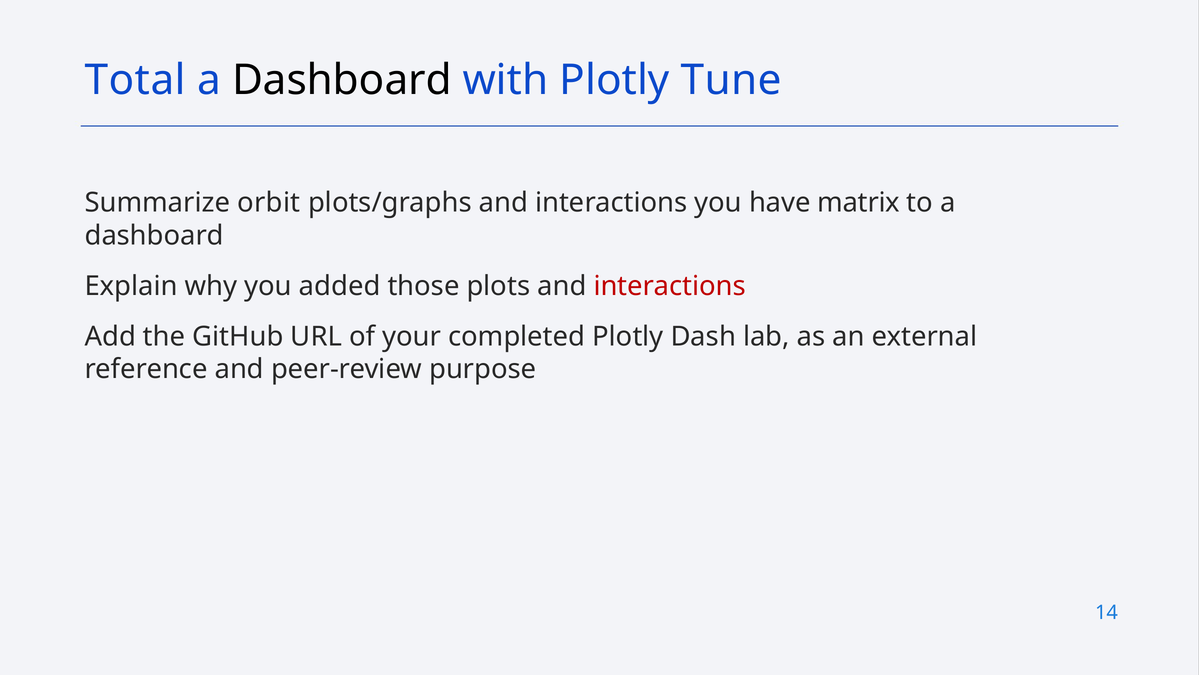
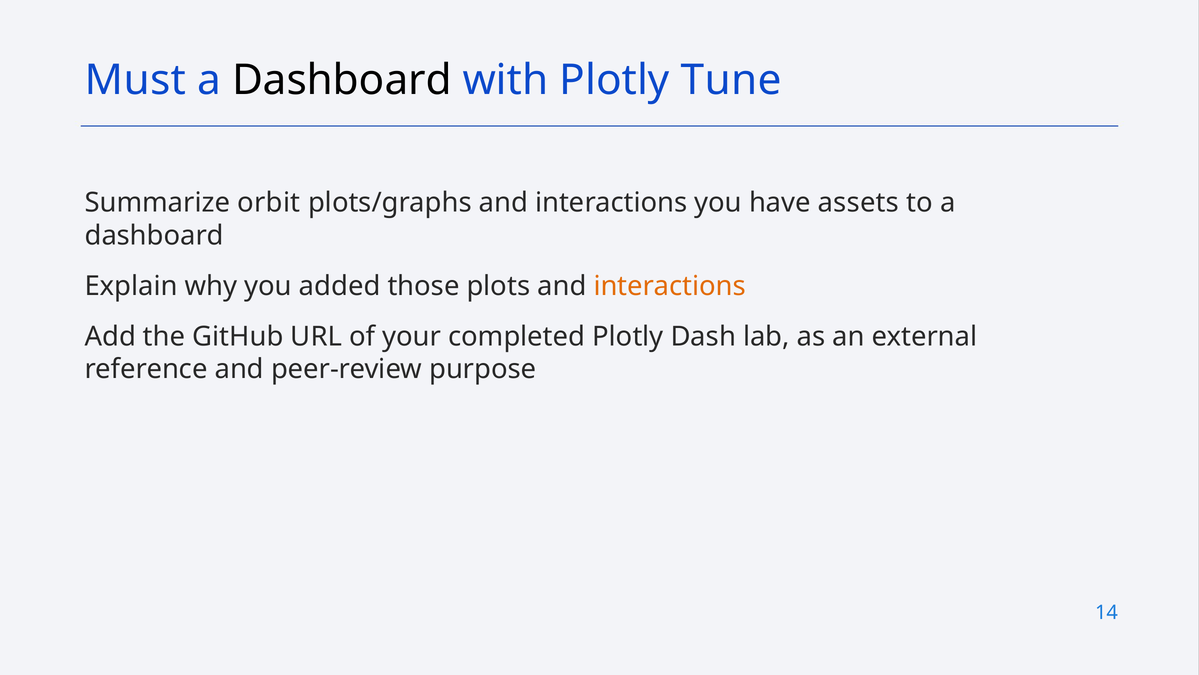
Total: Total -> Must (135, 80)
matrix: matrix -> assets (858, 202)
interactions colour: red -> orange (670, 286)
